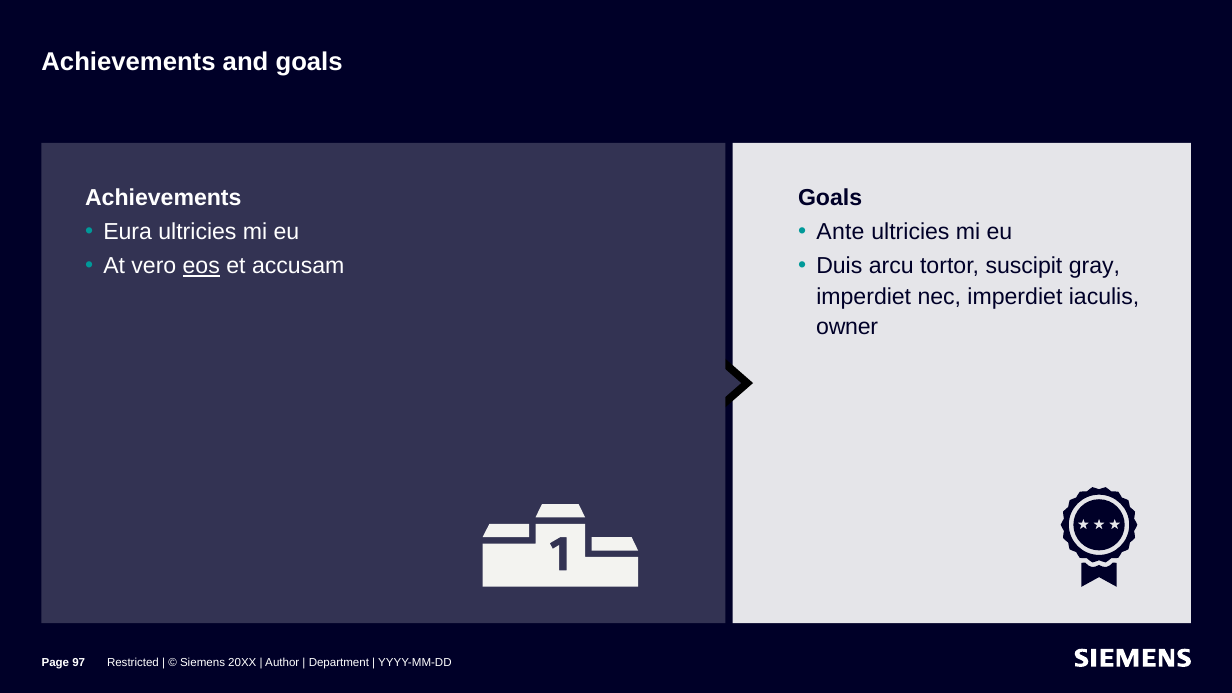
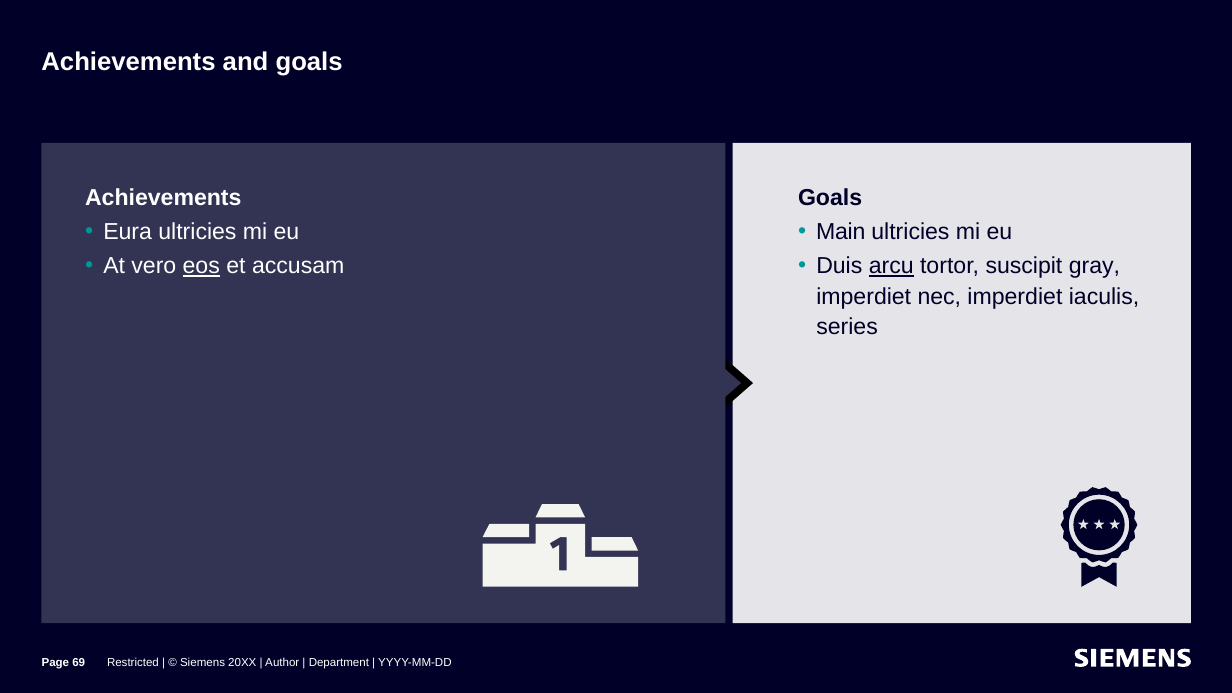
Ante: Ante -> Main (841, 232)
arcu underline: none -> present (891, 266)
owner: owner -> series (847, 327)
97: 97 -> 69 (79, 663)
